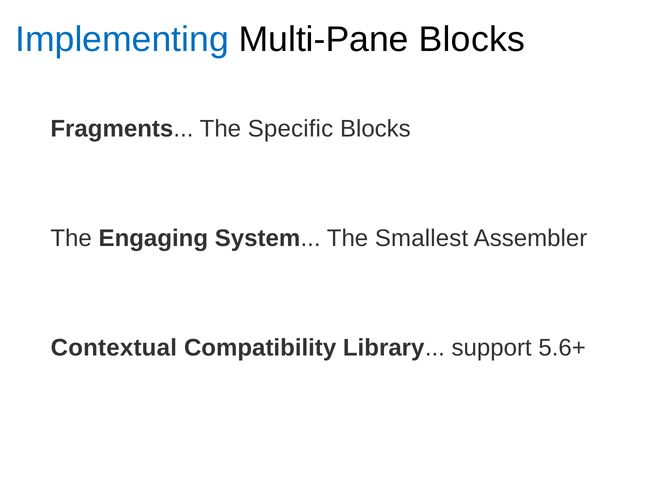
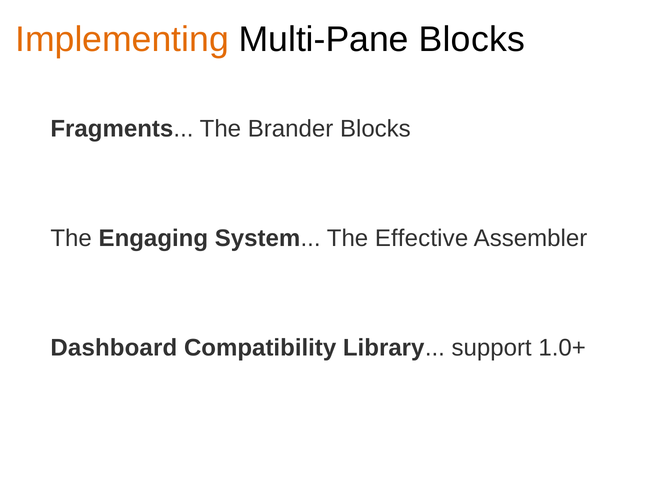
Implementing colour: blue -> orange (122, 40)
Specific: Specific -> Brander (291, 129)
Smallest: Smallest -> Effective (422, 239)
Contextual: Contextual -> Dashboard (114, 348)
5.6+: 5.6+ -> 1.0+ (562, 348)
